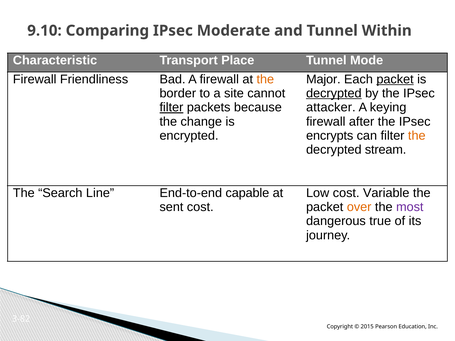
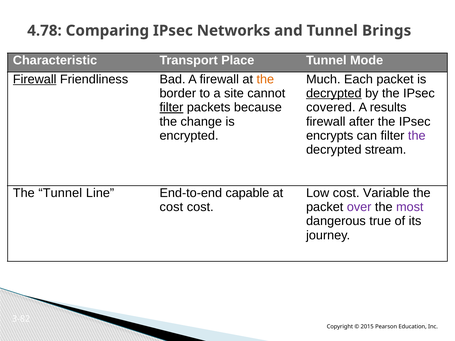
9.10: 9.10 -> 4.78 (44, 31)
Moderate: Moderate -> Networks (234, 31)
Within: Within -> Brings (387, 31)
Firewall underline: none -> present (35, 79)
Major: Major -> Much (323, 79)
packet underline: present -> none (395, 79)
attacker: attacker -> covered (331, 107)
keying: keying -> results (388, 107)
the colour: orange -> purple (417, 136)
The Search: Search -> Tunnel (60, 193)
sent: sent -> cost (171, 207)
over colour: orange -> purple (359, 207)
